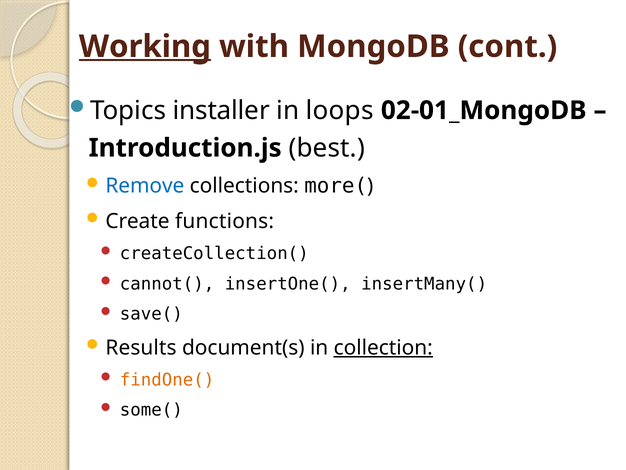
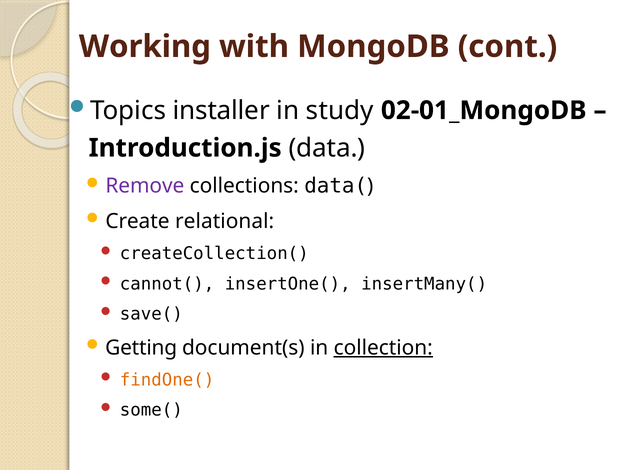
Working underline: present -> none (145, 47)
loops: loops -> study (340, 110)
best: best -> data (327, 148)
Remove colour: blue -> purple (145, 186)
more(: more( -> data( (336, 186)
functions: functions -> relational (225, 221)
Results: Results -> Getting (141, 347)
